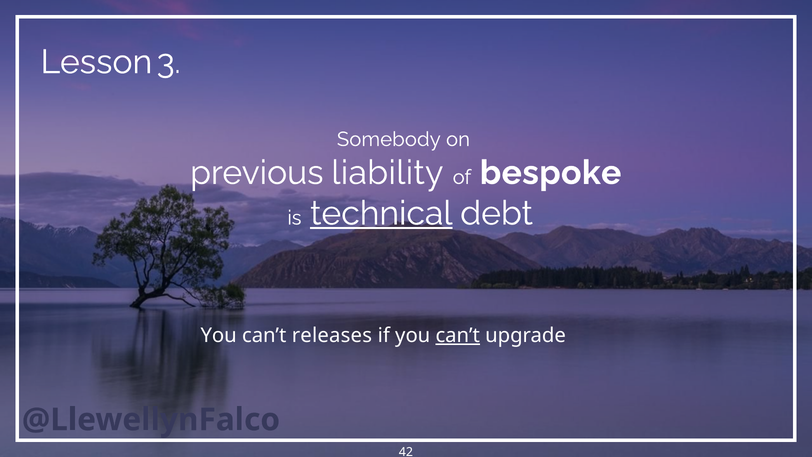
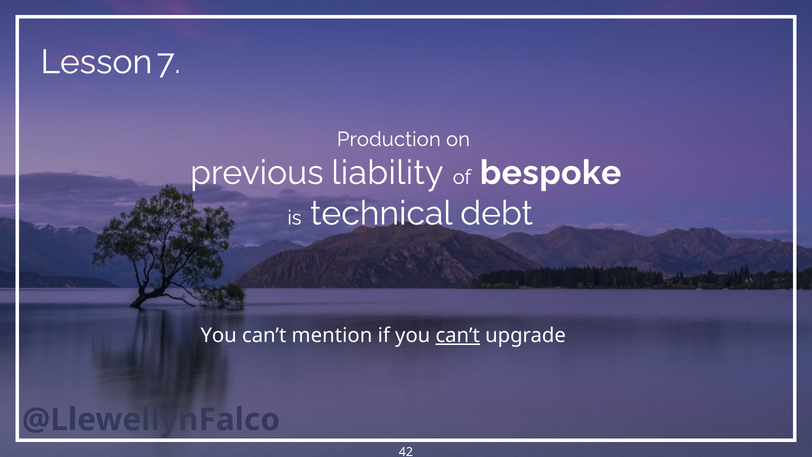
3: 3 -> 7 (169, 62)
Somebody: Somebody -> Production (389, 139)
technical underline: present -> none (381, 213)
releases: releases -> mention (332, 335)
